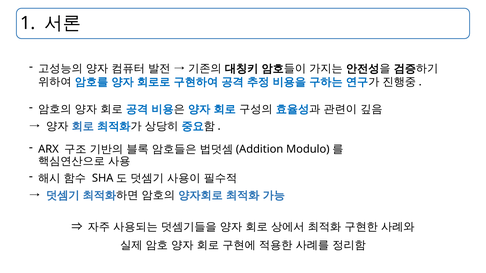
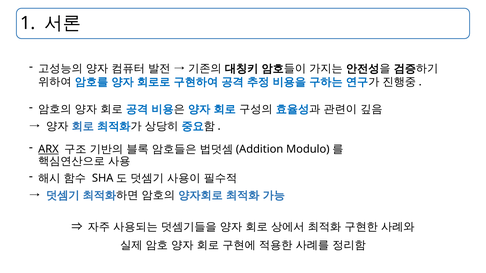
ARX underline: none -> present (48, 149)
